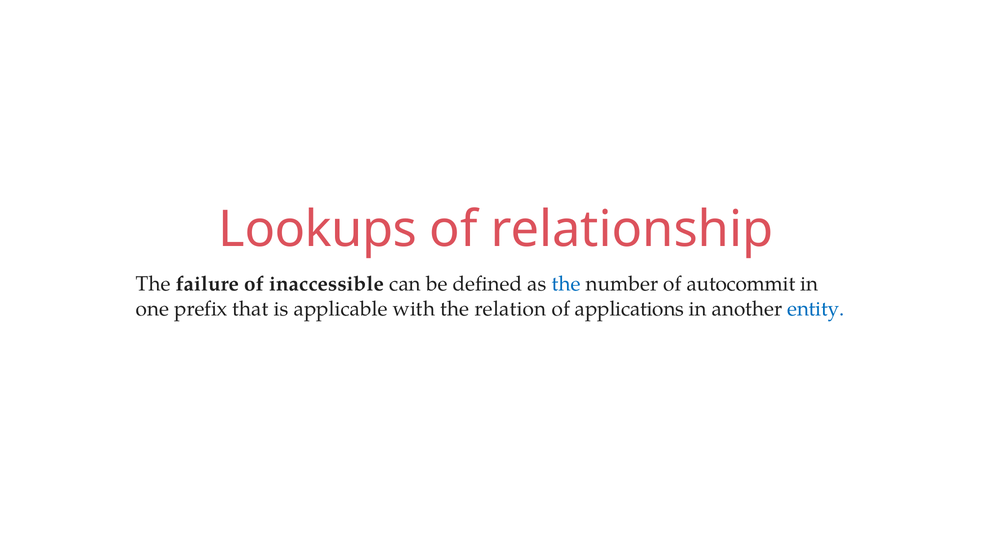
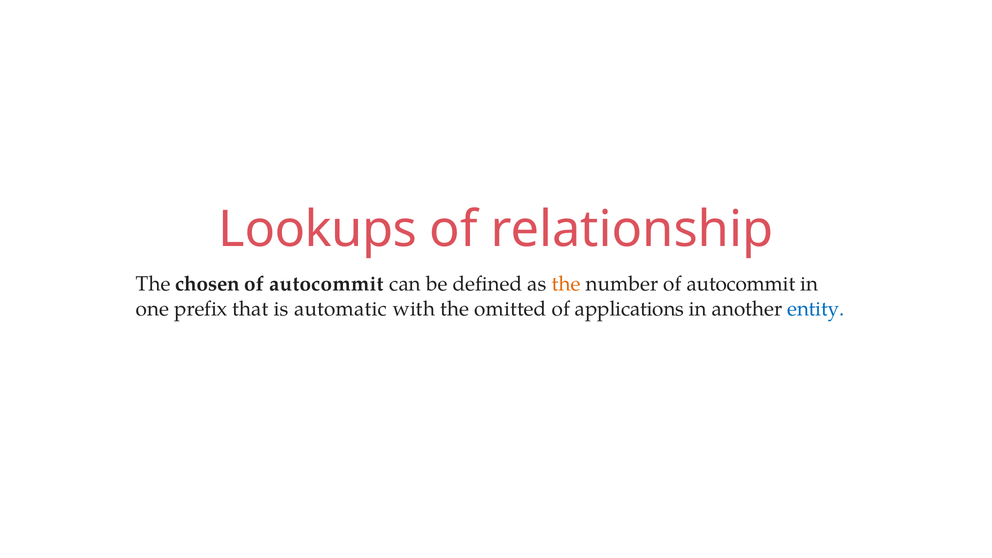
failure: failure -> chosen (208, 284)
inaccessible: inaccessible -> autocommit (326, 284)
the colour: blue -> orange (566, 284)
applicable: applicable -> automatic (341, 309)
relation: relation -> omitted (511, 309)
